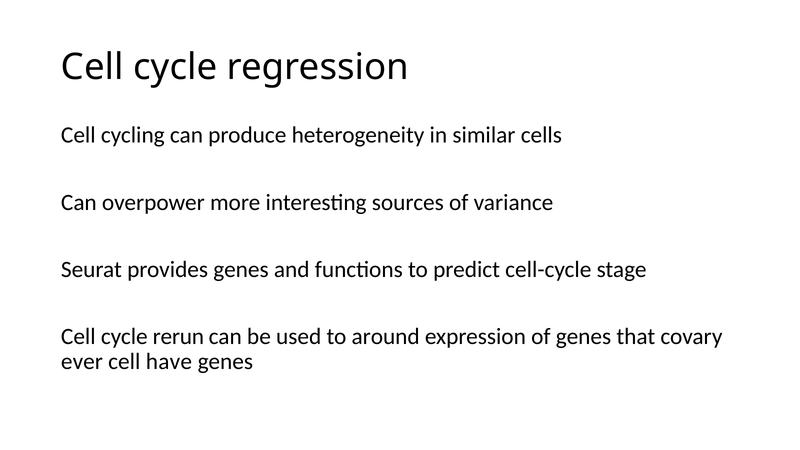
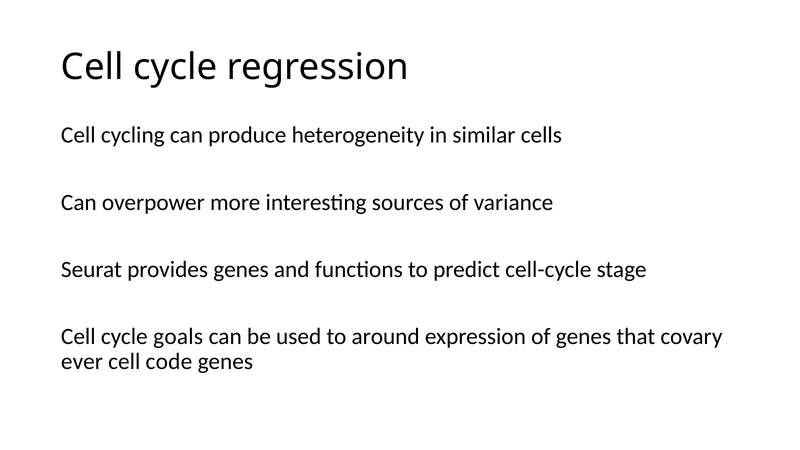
rerun: rerun -> goals (178, 337)
have: have -> code (169, 362)
